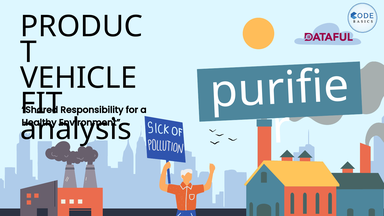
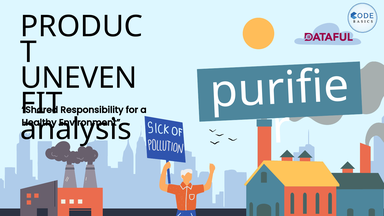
VEHICLE: VEHICLE -> UNEVEN (79, 78)
